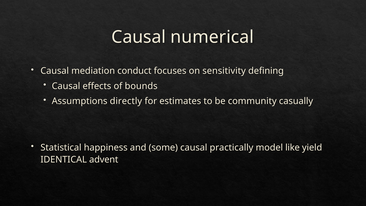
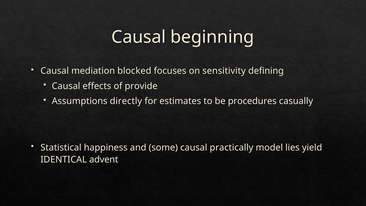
numerical: numerical -> beginning (212, 37)
conduct: conduct -> blocked (134, 71)
bounds: bounds -> provide (141, 86)
community: community -> procedures (252, 101)
like: like -> lies (292, 148)
